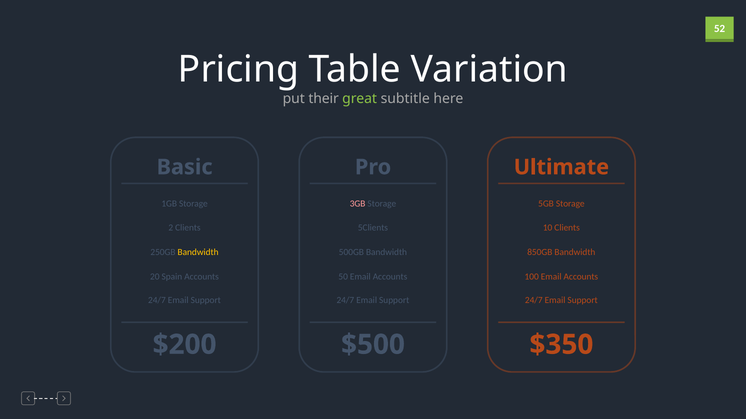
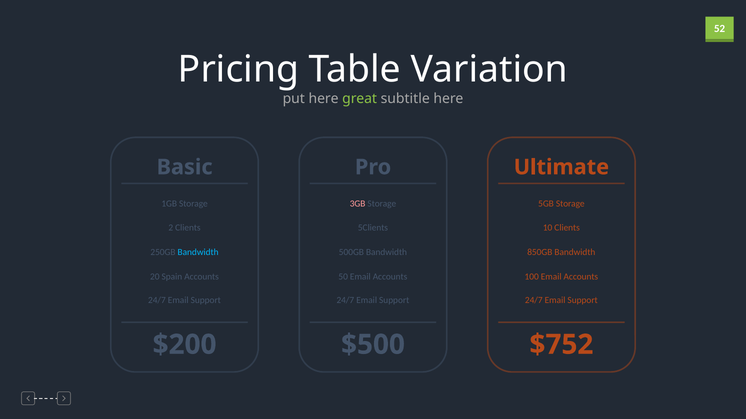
put their: their -> here (324, 99)
Bandwidth colour: yellow -> light blue (198, 253)
$350: $350 -> $752 (561, 345)
